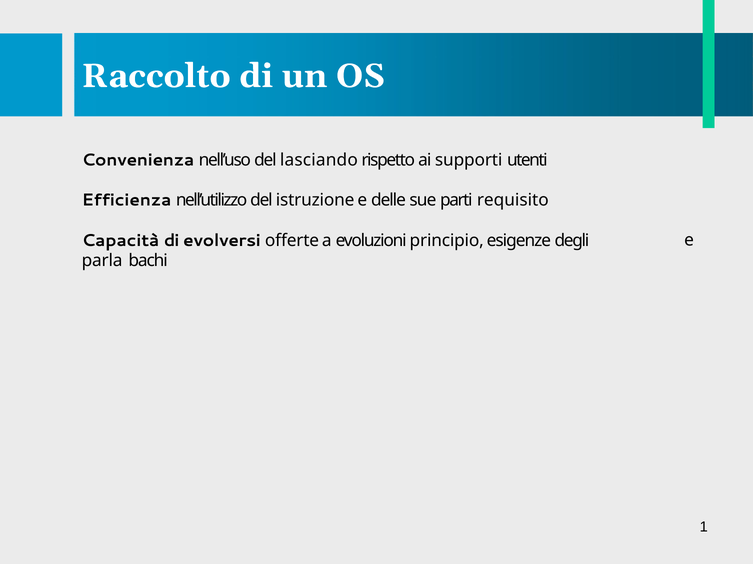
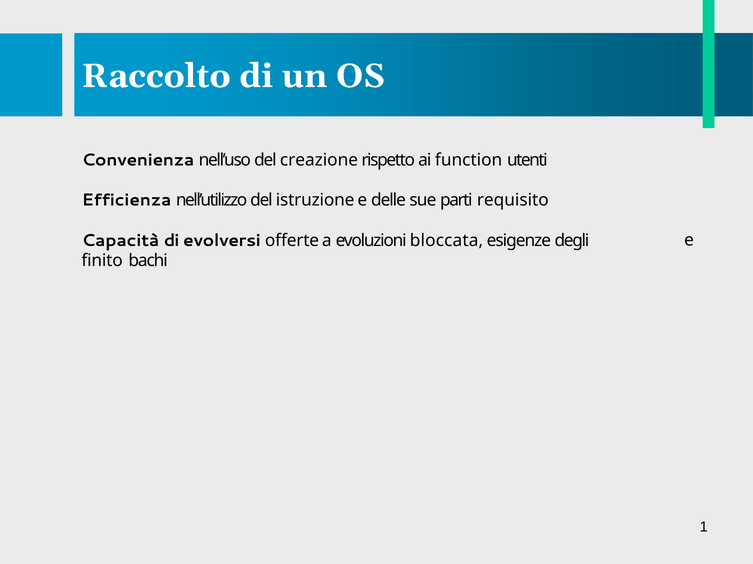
lasciando: lasciando -> creazione (319, 160)
supporti: supporti -> function (469, 160)
principio: principio -> bloccata (447, 241)
parla: parla -> finito (102, 261)
